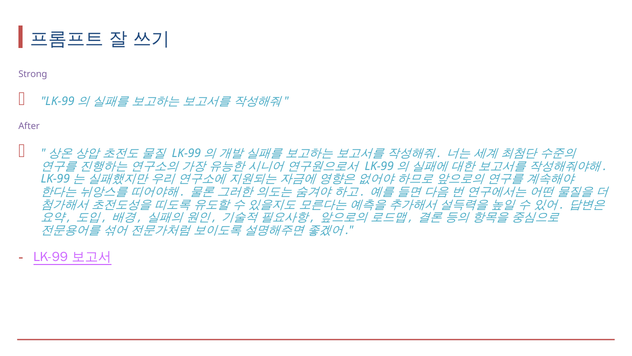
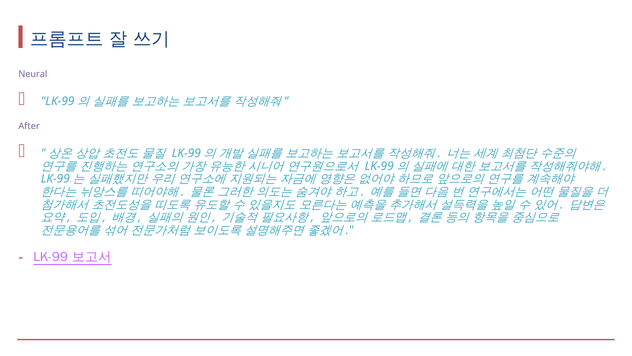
Strong: Strong -> Neural (33, 74)
